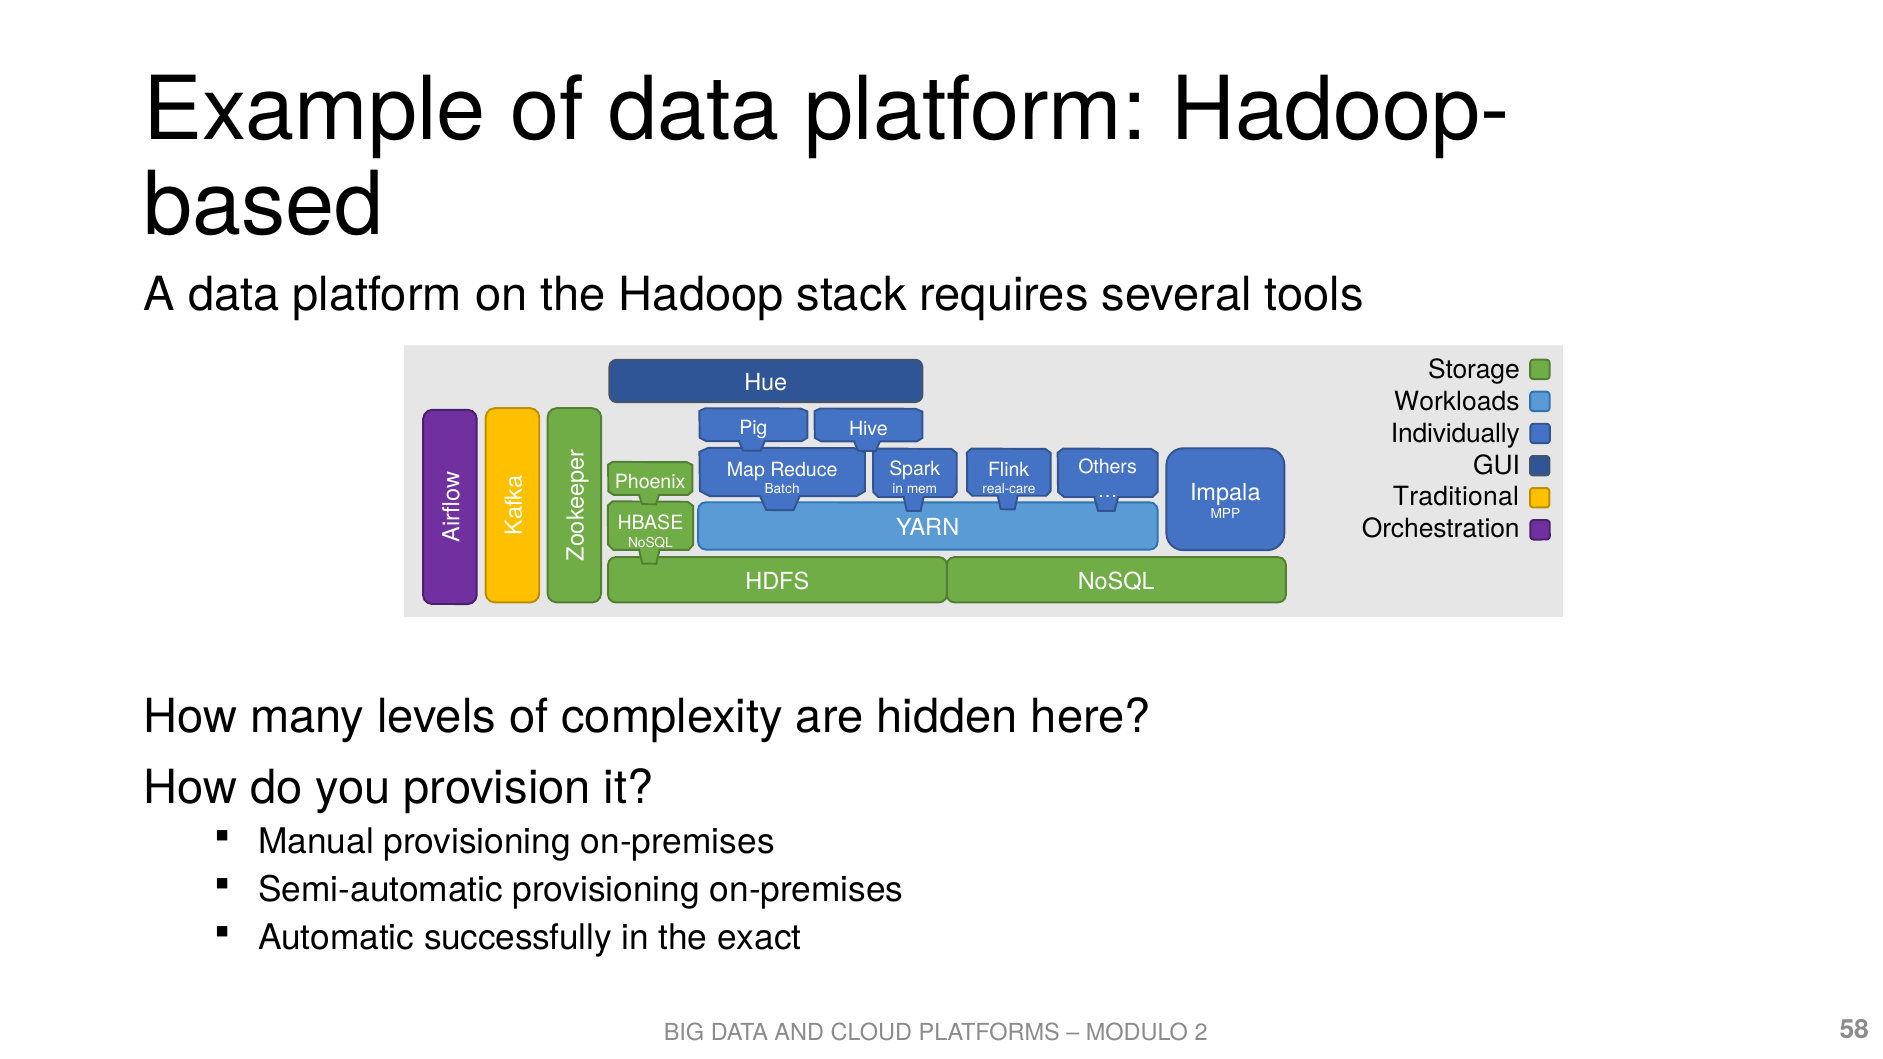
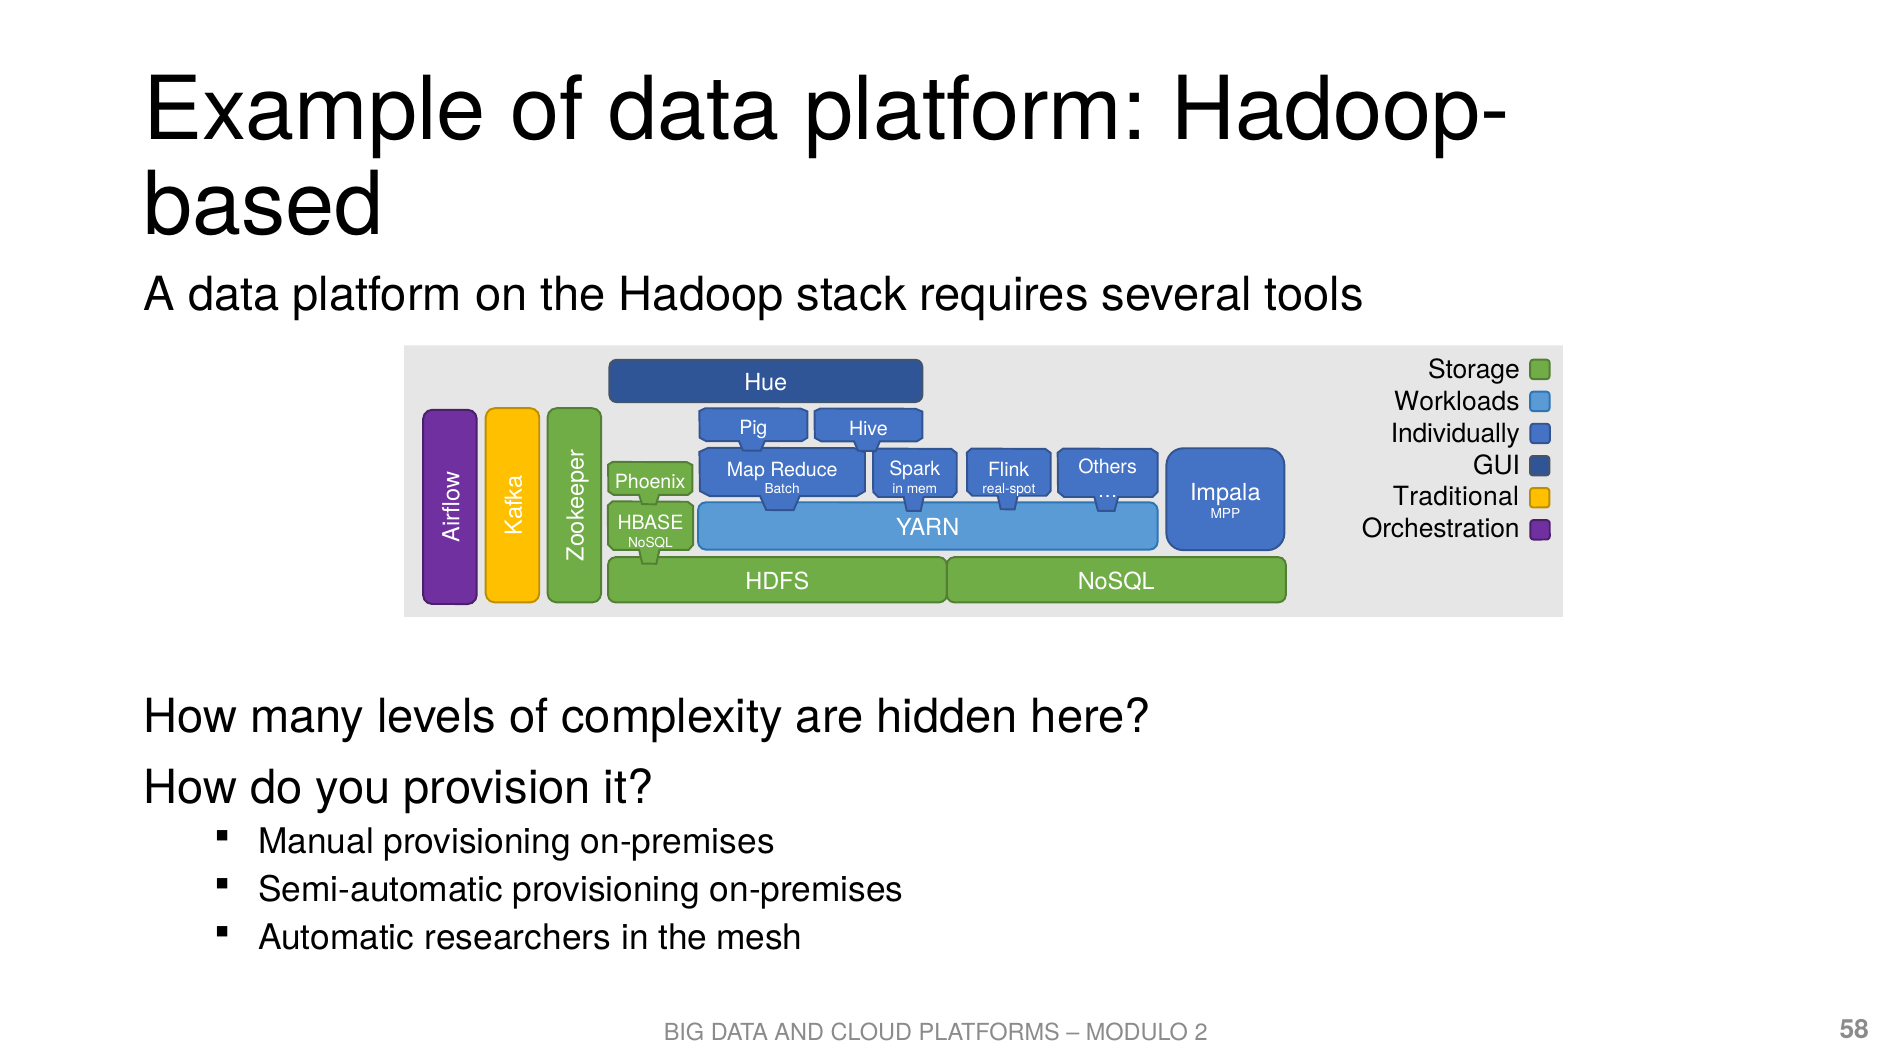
real-care: real-care -> real-spot (1009, 489)
successfully: successfully -> researchers (518, 938)
exact: exact -> mesh (759, 938)
